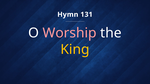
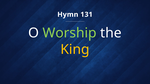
Worship colour: pink -> light green (70, 33)
